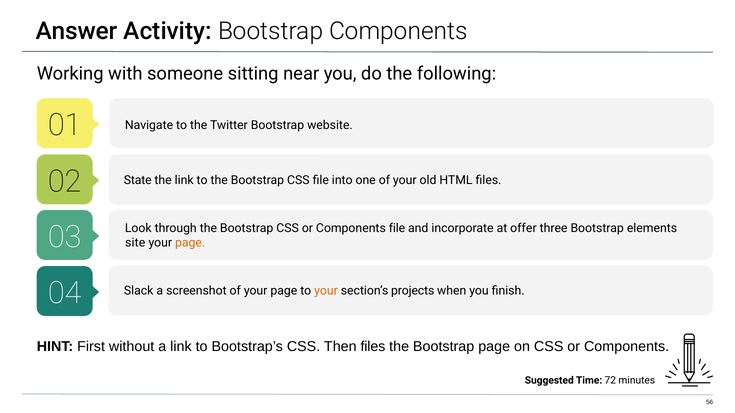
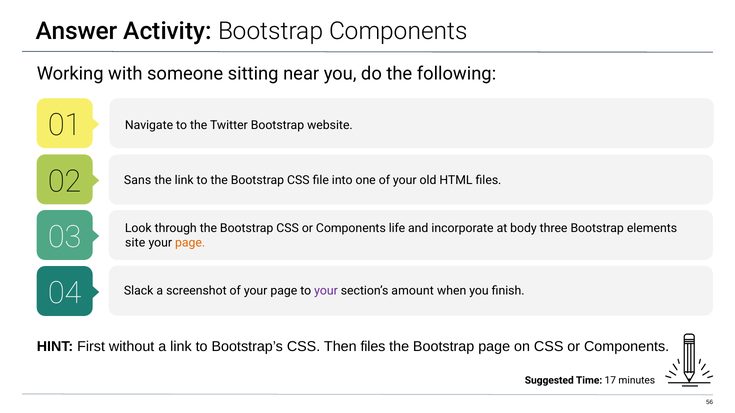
State: State -> Sans (138, 180)
Components file: file -> life (397, 228)
offer: offer -> body (523, 228)
your colour: orange -> purple (326, 291)
projects: projects -> amount (413, 291)
72: 72 -> 17 (610, 381)
